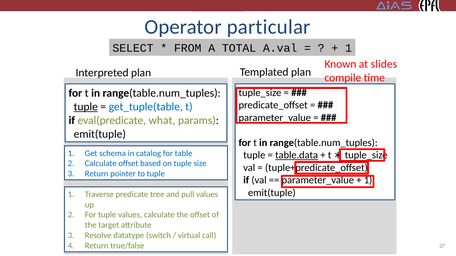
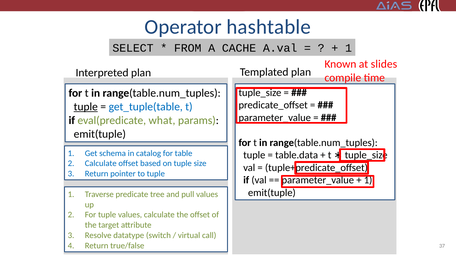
particular: particular -> hashtable (269, 27)
TOTAL: TOTAL -> CACHE (239, 48)
table.data underline: present -> none (297, 155)
